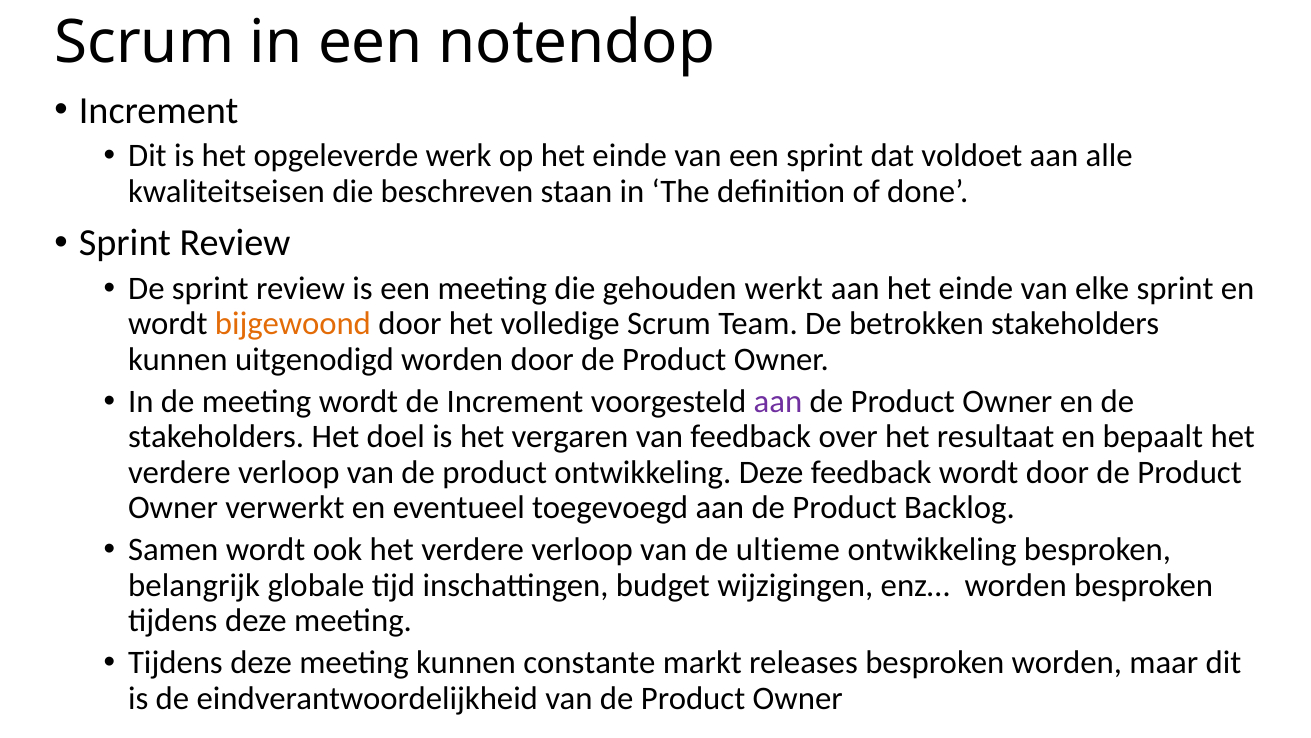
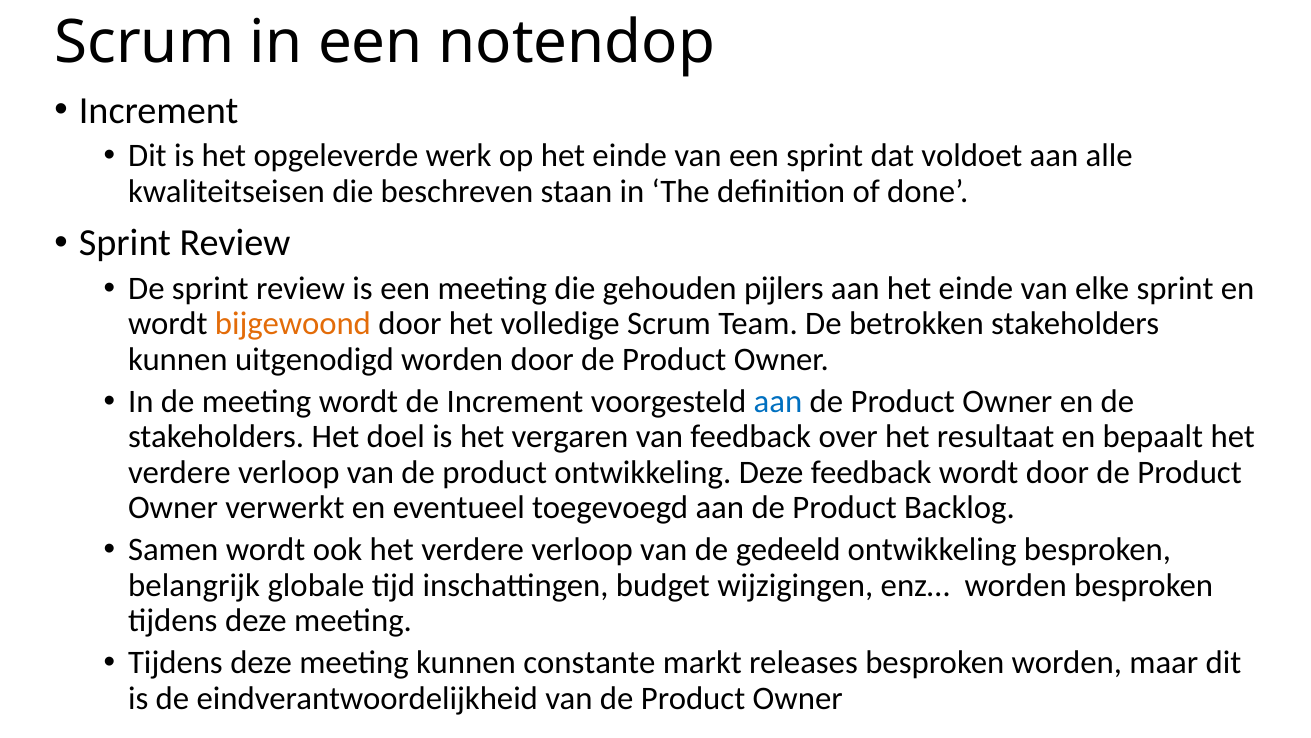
werkt: werkt -> pijlers (784, 288)
aan colour: purple -> blue (778, 401)
ultieme: ultieme -> gedeeld (788, 550)
